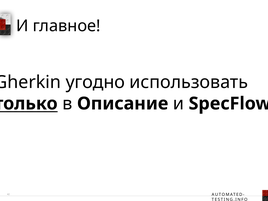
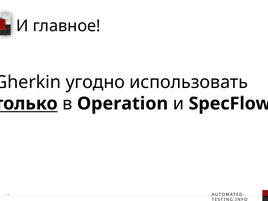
Описание: Описание -> Operation (123, 104)
